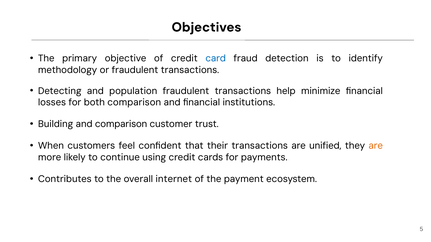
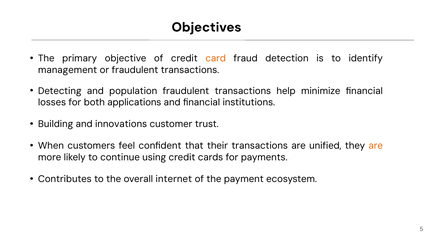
card colour: blue -> orange (216, 59)
methodology: methodology -> management (68, 70)
both comparison: comparison -> applications (134, 103)
and comparison: comparison -> innovations (121, 124)
